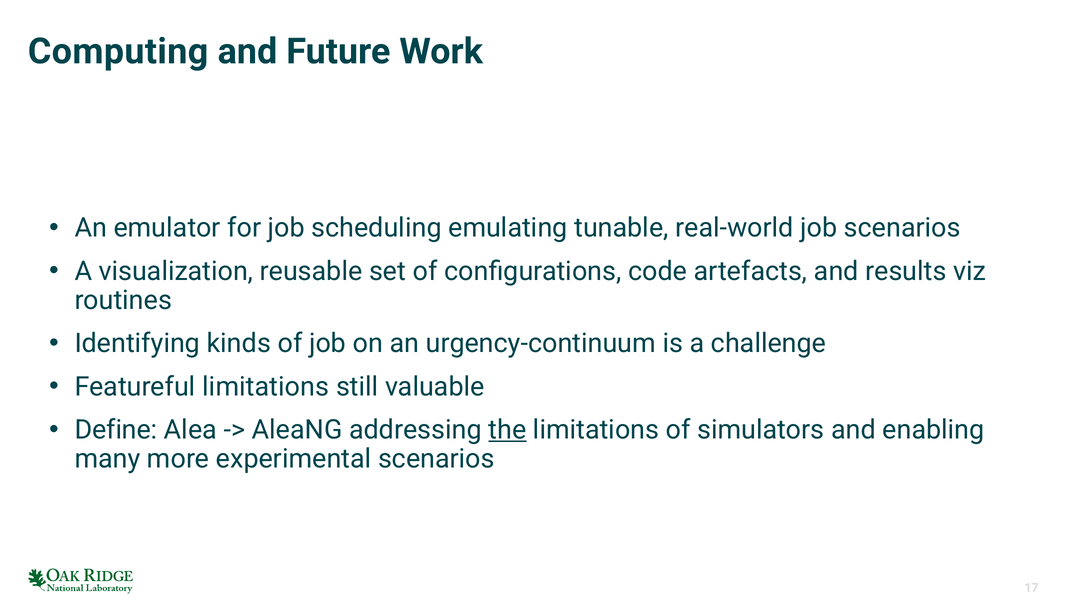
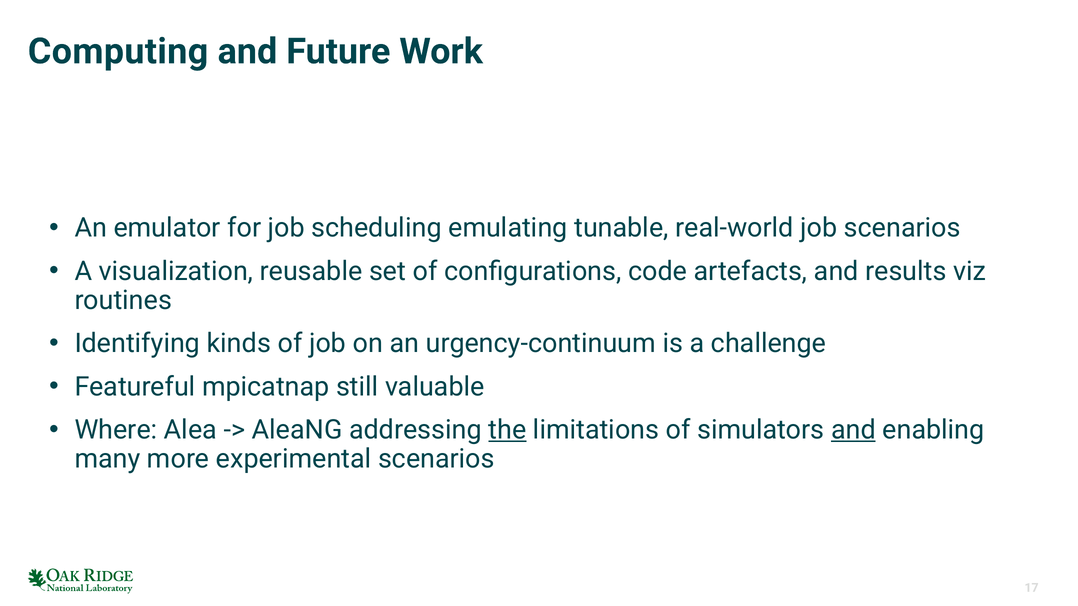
Featureful limitations: limitations -> mpicatnap (266, 387)
Define: Define -> Where (116, 430)
and underline: none -> present (853, 430)
